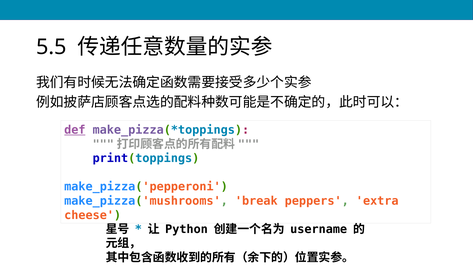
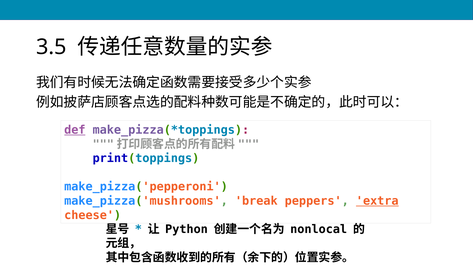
5.5: 5.5 -> 3.5 (51, 47)
extra underline: none -> present (377, 201)
username: username -> nonlocal (319, 229)
